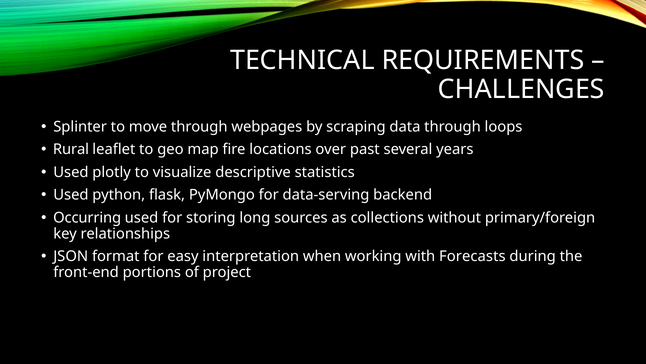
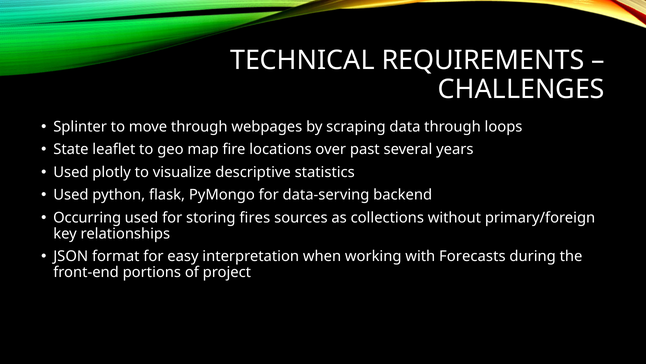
Rural: Rural -> State (71, 149)
long: long -> fires (255, 217)
